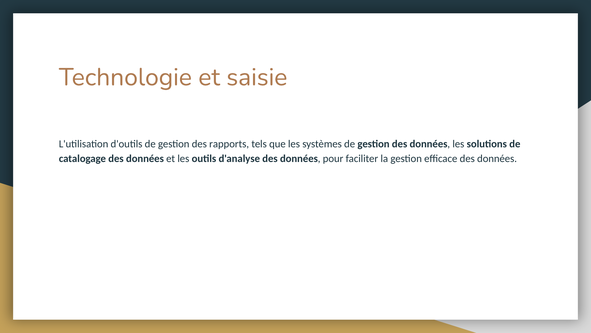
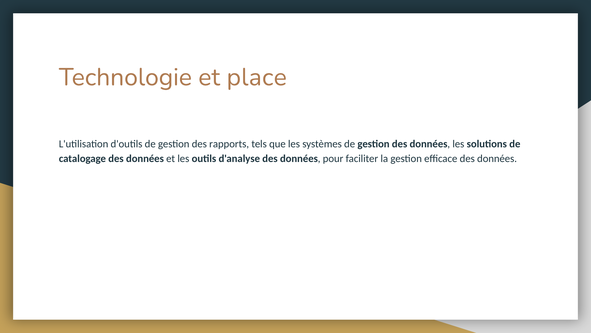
saisie: saisie -> place (257, 77)
